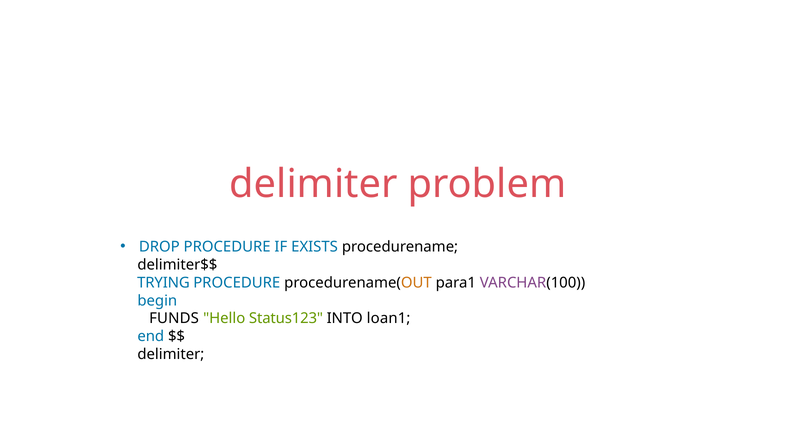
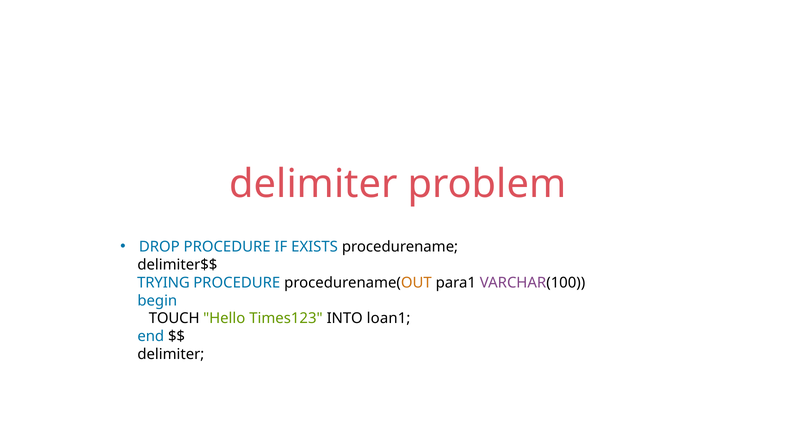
FUNDS: FUNDS -> TOUCH (174, 318)
Status123: Status123 -> Times123 (286, 318)
